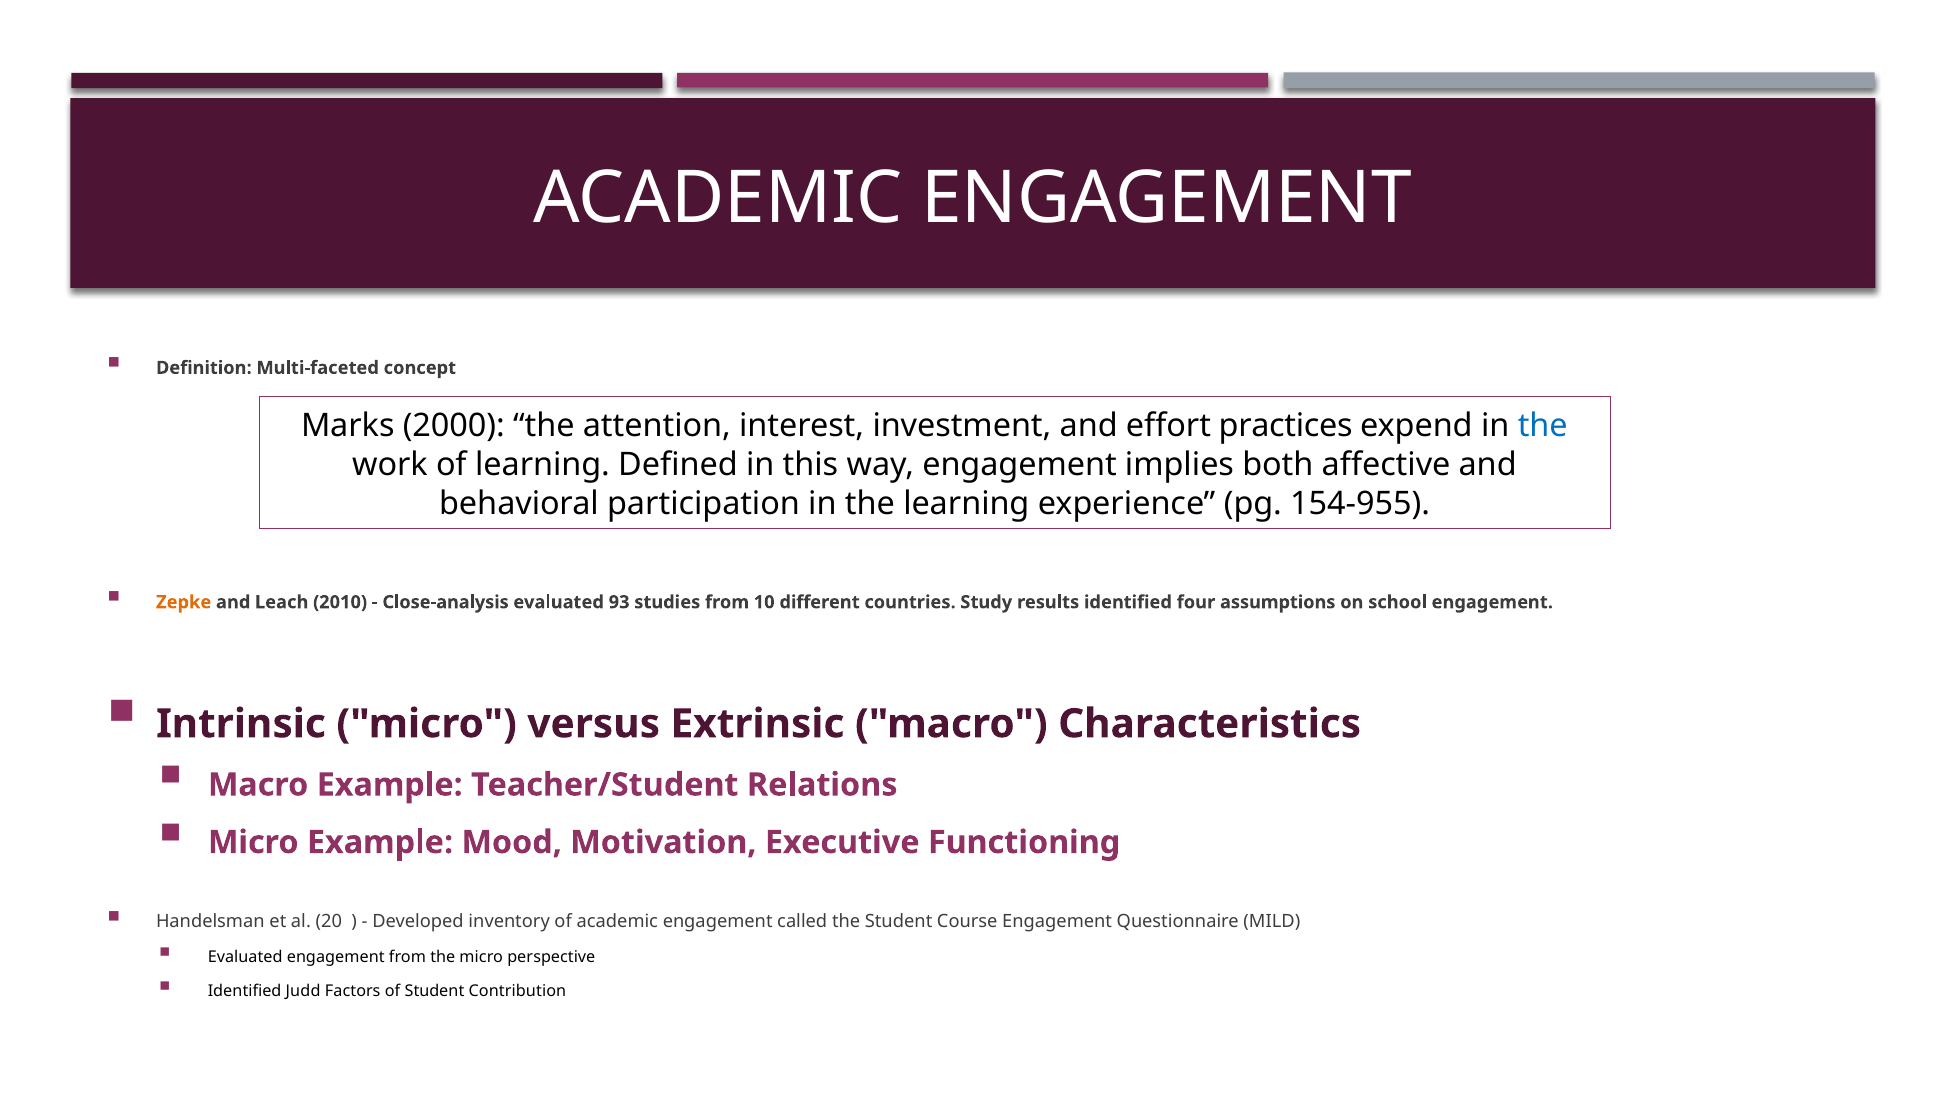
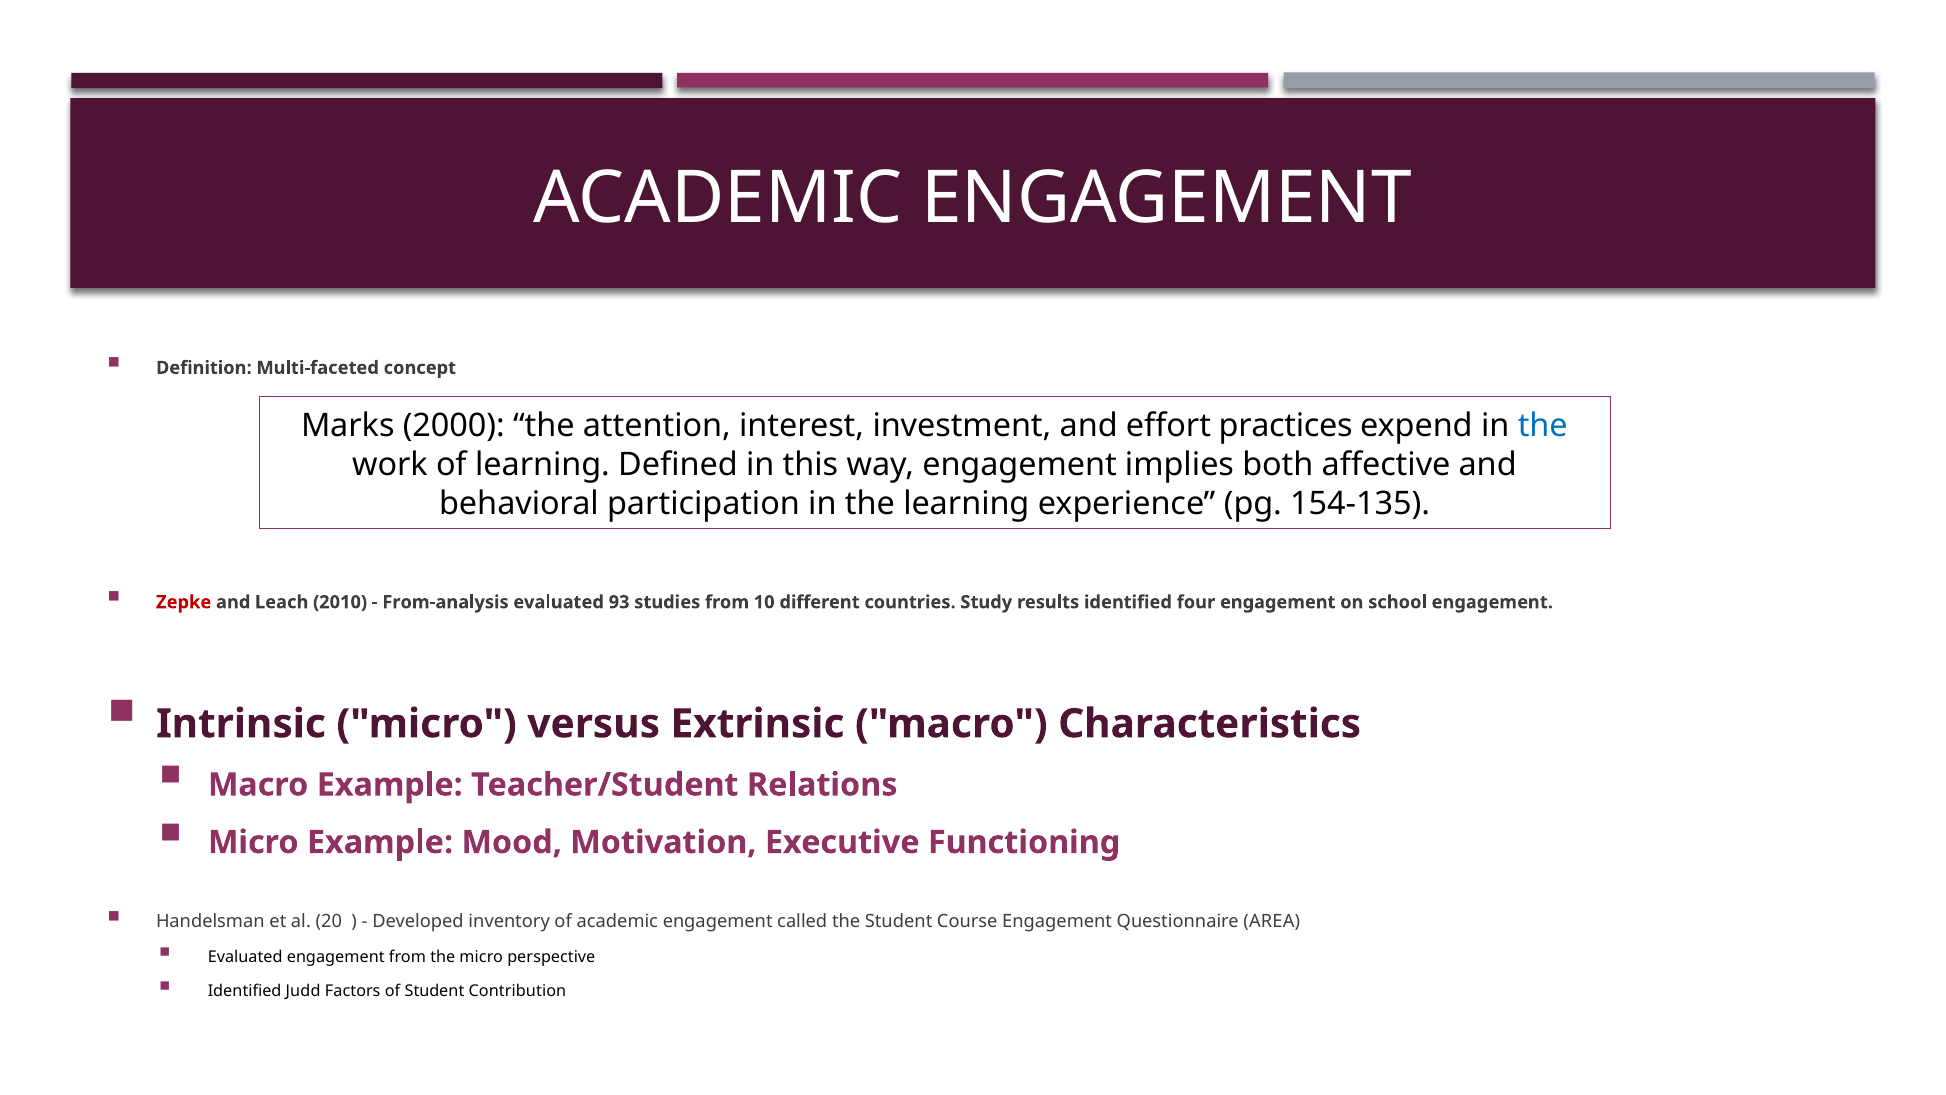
154-955: 154-955 -> 154-135 (1360, 504)
Zepke colour: orange -> red (184, 602)
Close-analysis: Close-analysis -> From-analysis (445, 602)
four assumptions: assumptions -> engagement (1278, 602)
MILD: MILD -> AREA (1272, 921)
